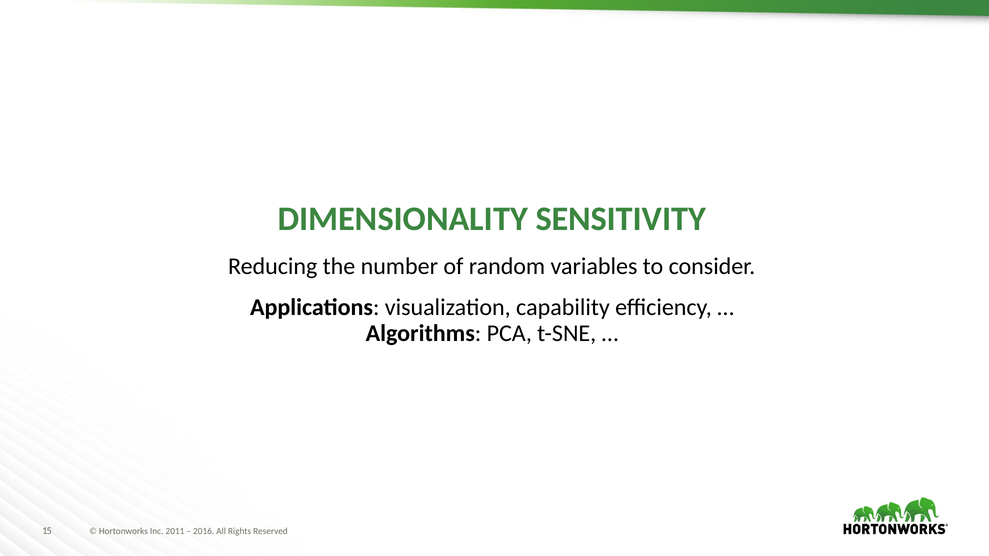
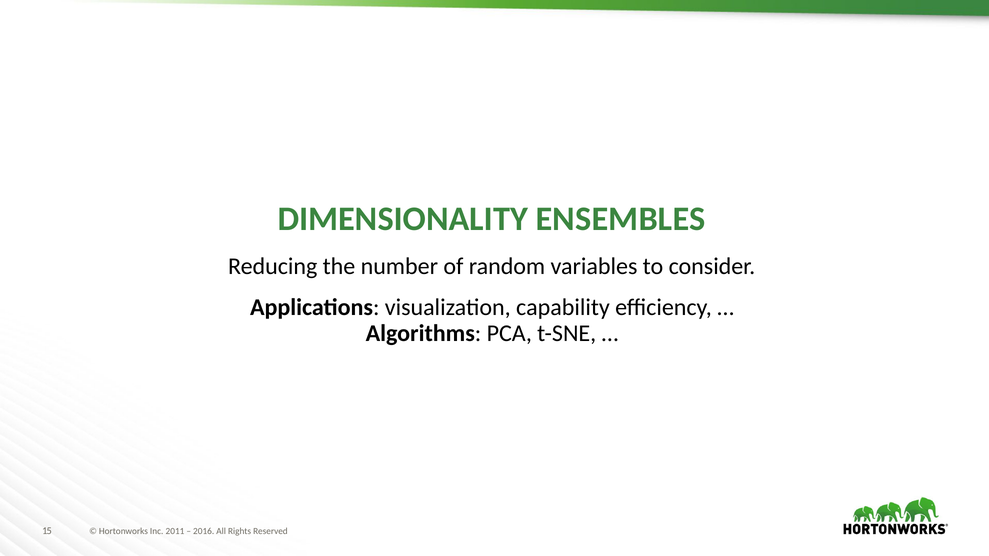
SENSITIVITY: SENSITIVITY -> ENSEMBLES (621, 219)
